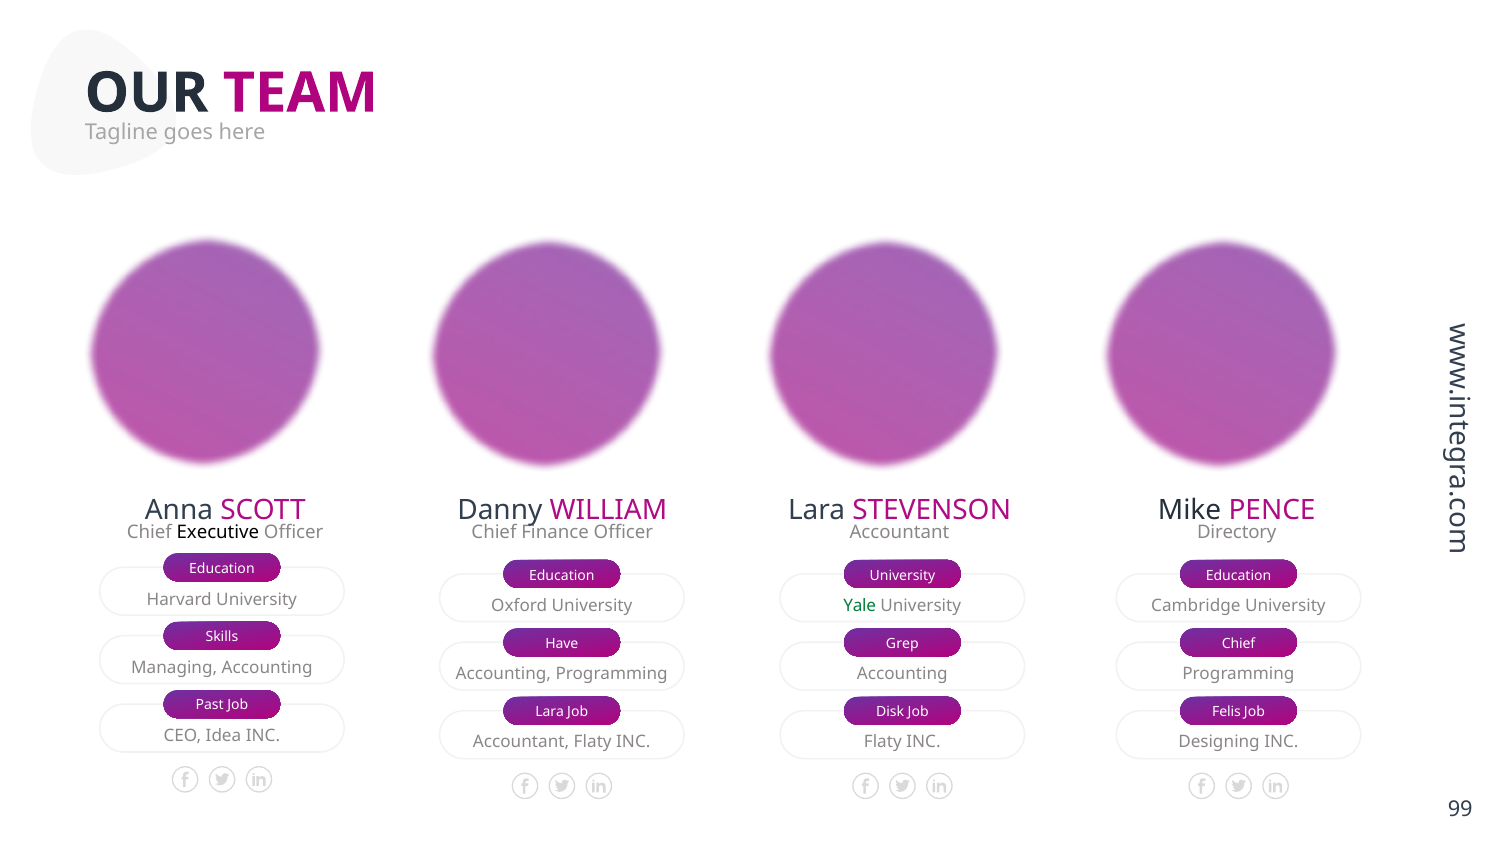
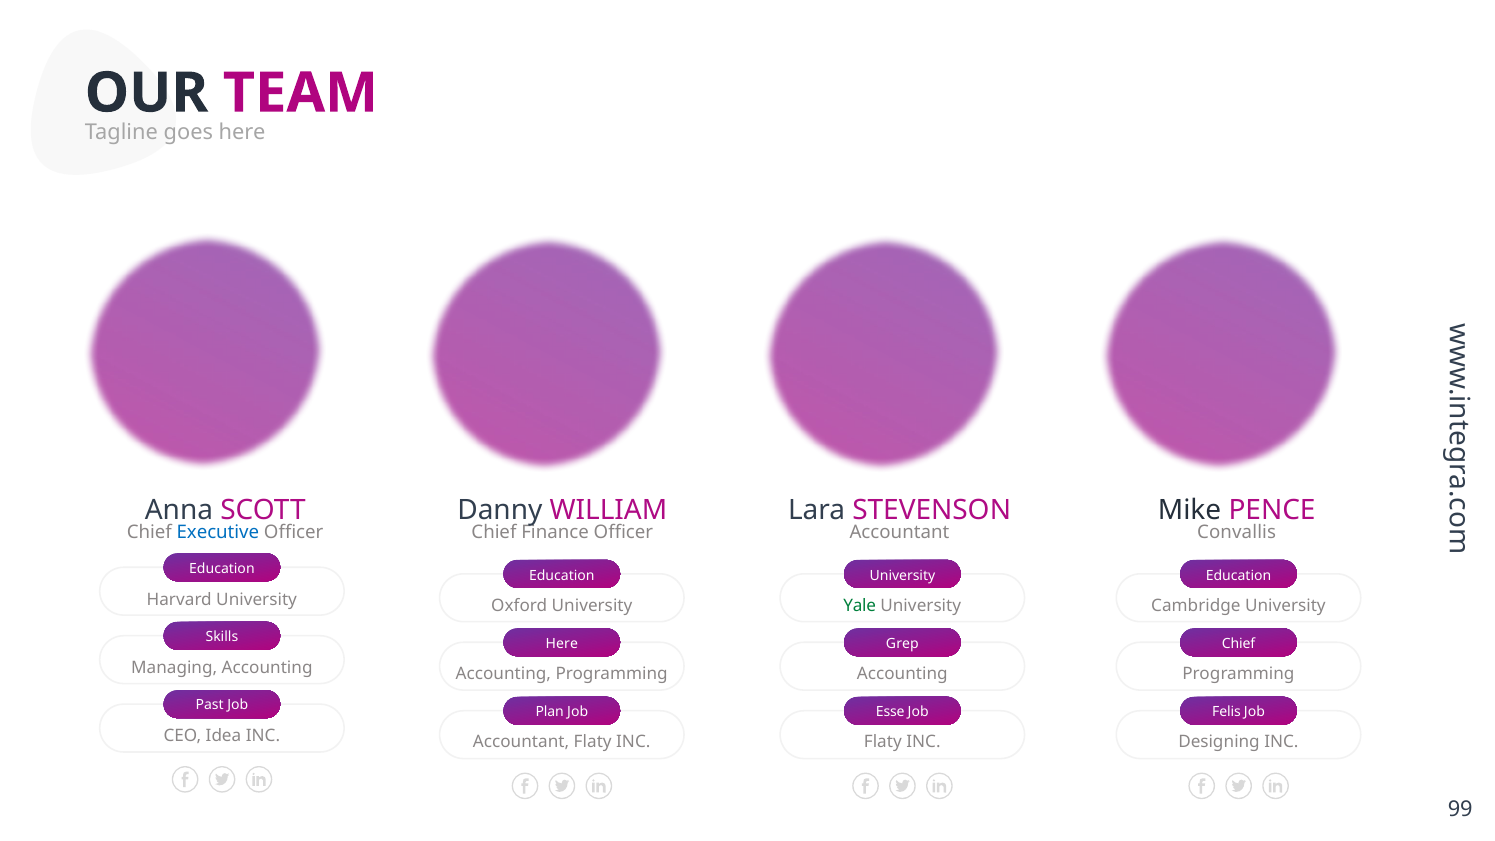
Executive colour: black -> blue (218, 533)
Directory: Directory -> Convallis (1237, 533)
Have: Have -> Here (562, 643)
Lara: Lara -> Plan (550, 711)
Disk: Disk -> Esse (890, 711)
